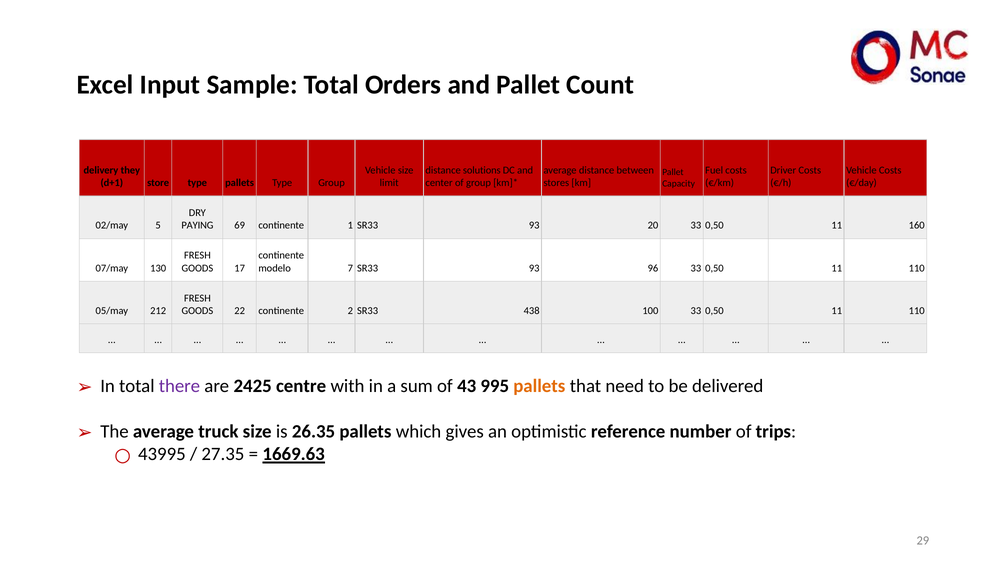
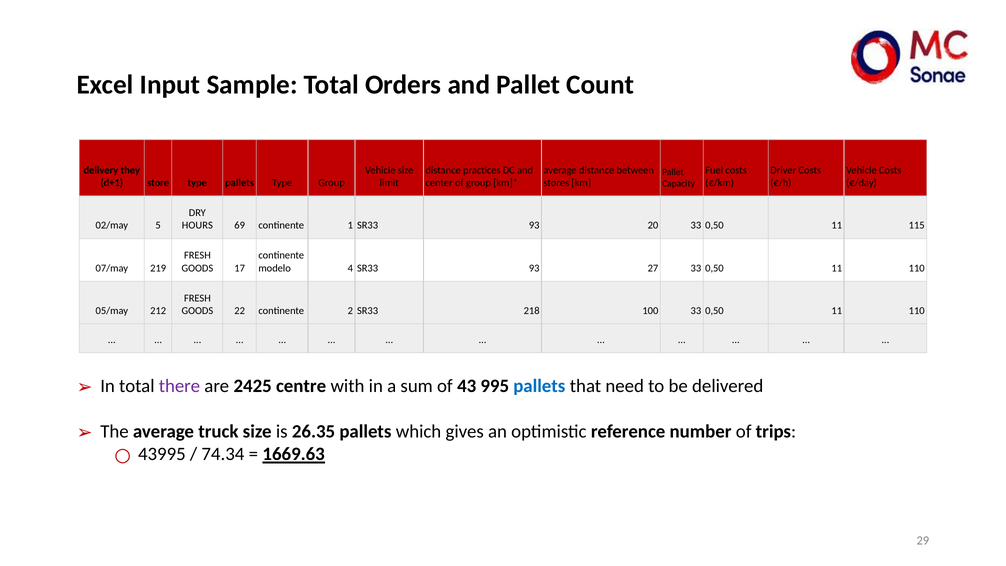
solutions: solutions -> practices (482, 170)
PAYING: PAYING -> HOURS (197, 225)
160: 160 -> 115 (917, 225)
130: 130 -> 219 (158, 268)
7: 7 -> 4 (350, 268)
96: 96 -> 27 (653, 268)
438: 438 -> 218 (532, 311)
pallets colour: orange -> blue (539, 386)
27.35: 27.35 -> 74.34 (223, 454)
